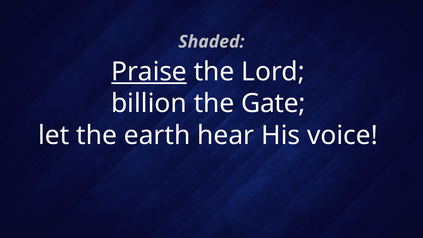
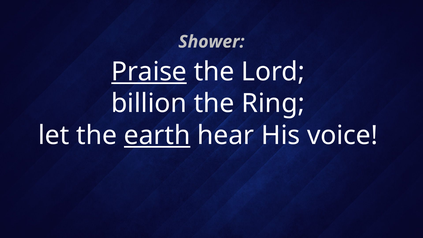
Shaded: Shaded -> Shower (211, 42)
Gate: Gate -> Ring (273, 104)
earth underline: none -> present (157, 135)
